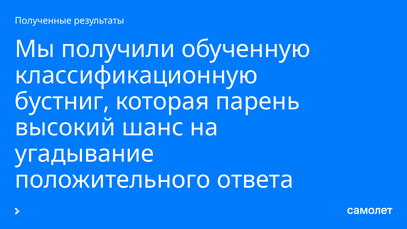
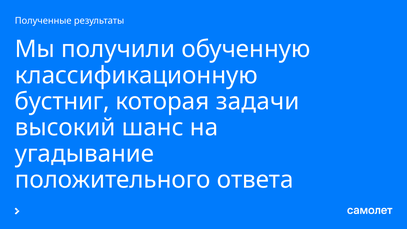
парень: парень -> задачи (258, 101)
